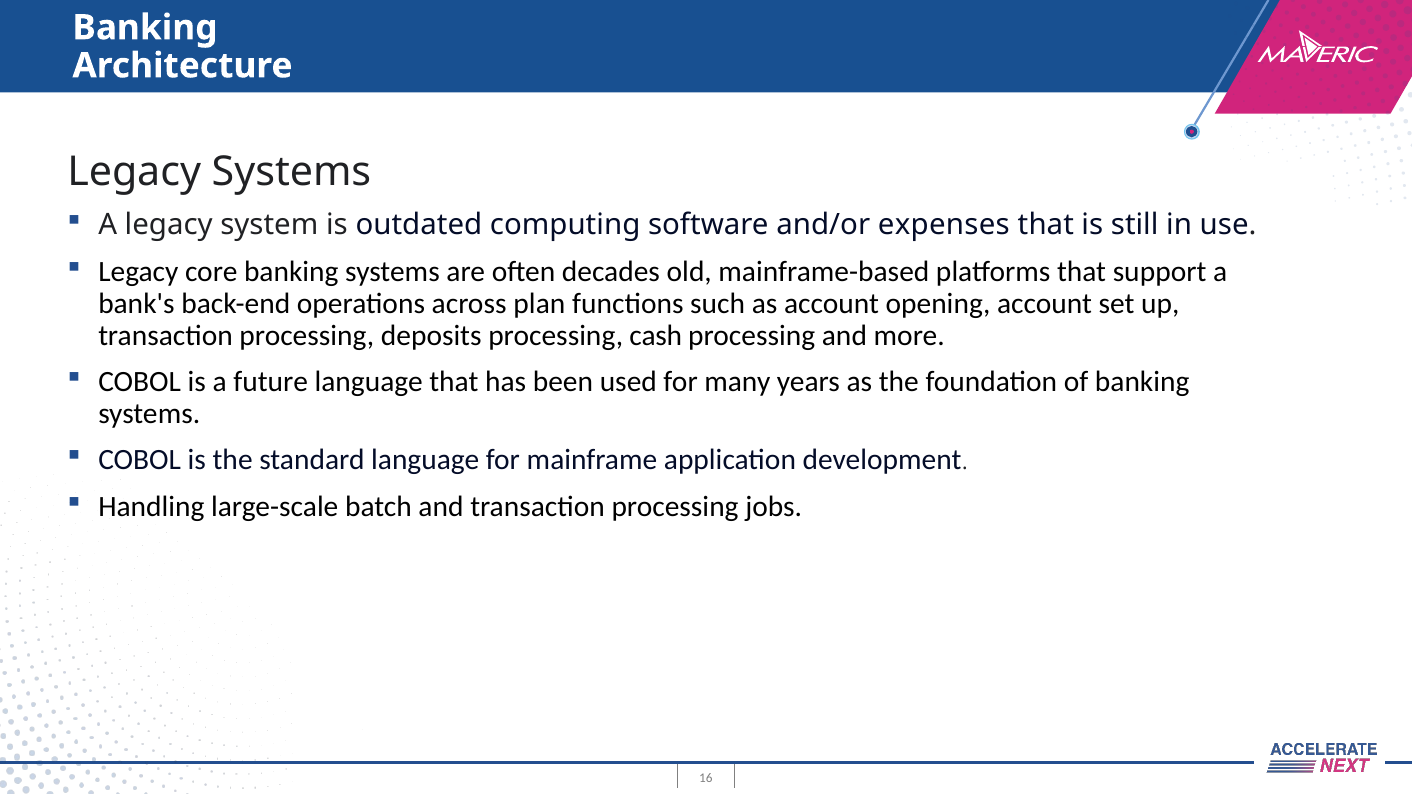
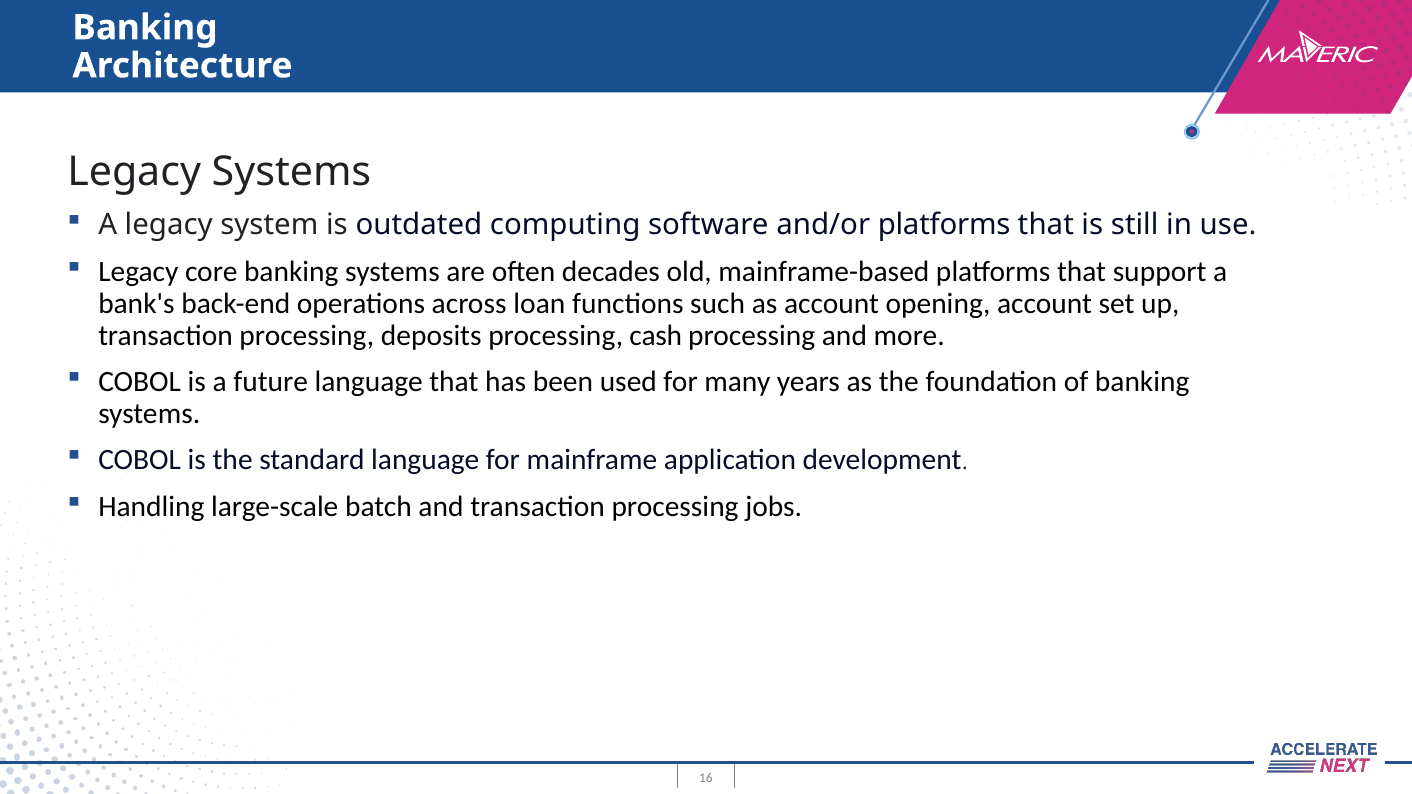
and/or expenses: expenses -> platforms (944, 225)
plan: plan -> loan (539, 304)
